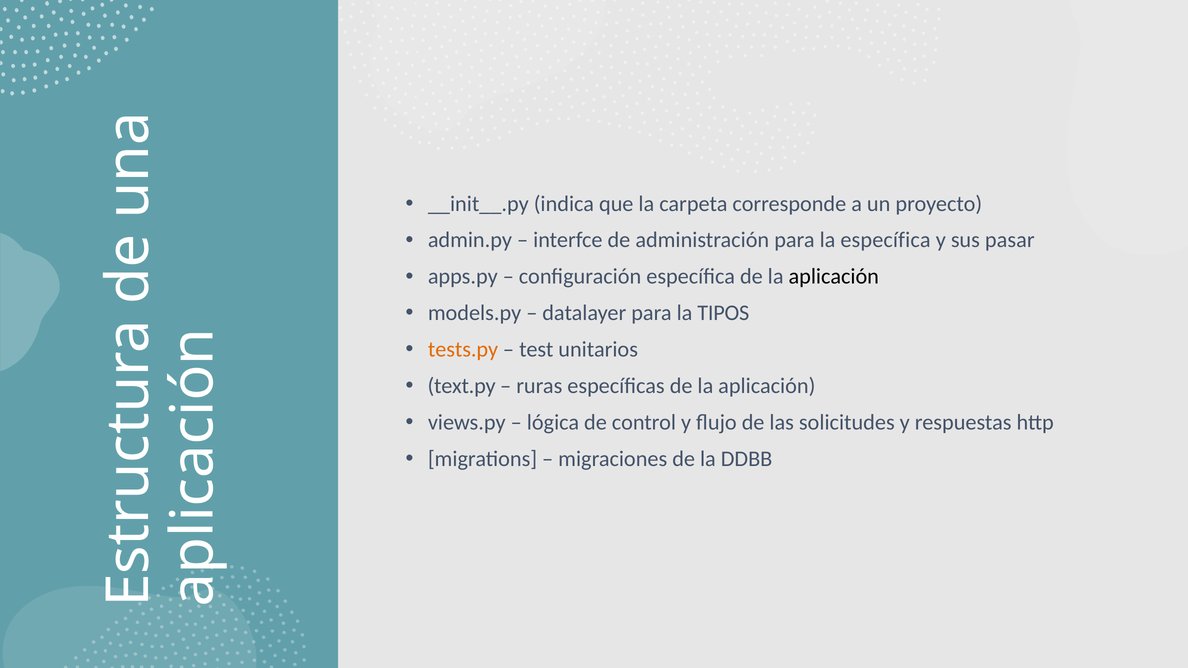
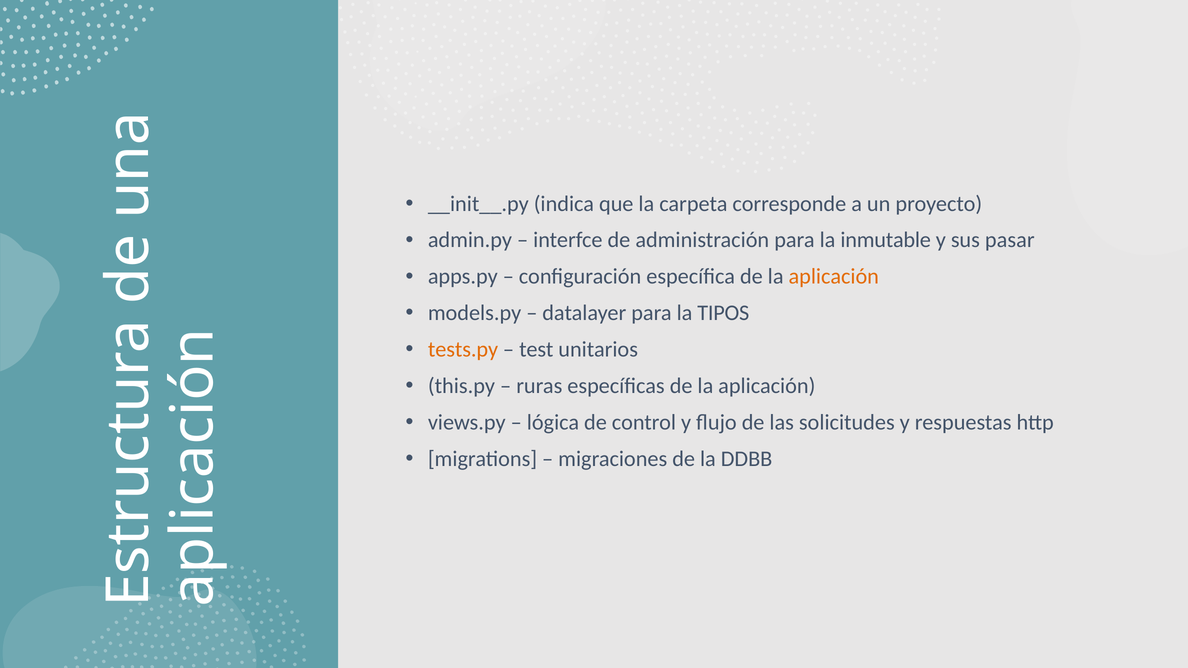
la específica: específica -> inmutable (886, 240)
aplicación colour: black -> orange (834, 277)
text.py: text.py -> this.py (461, 386)
